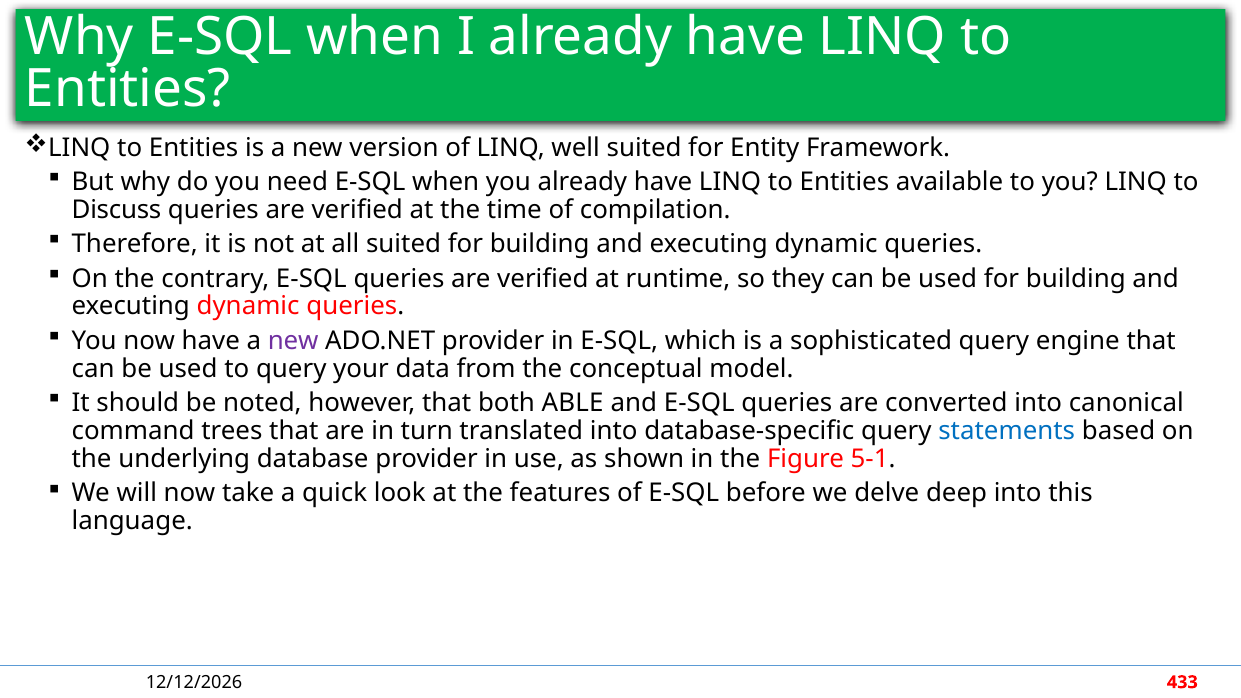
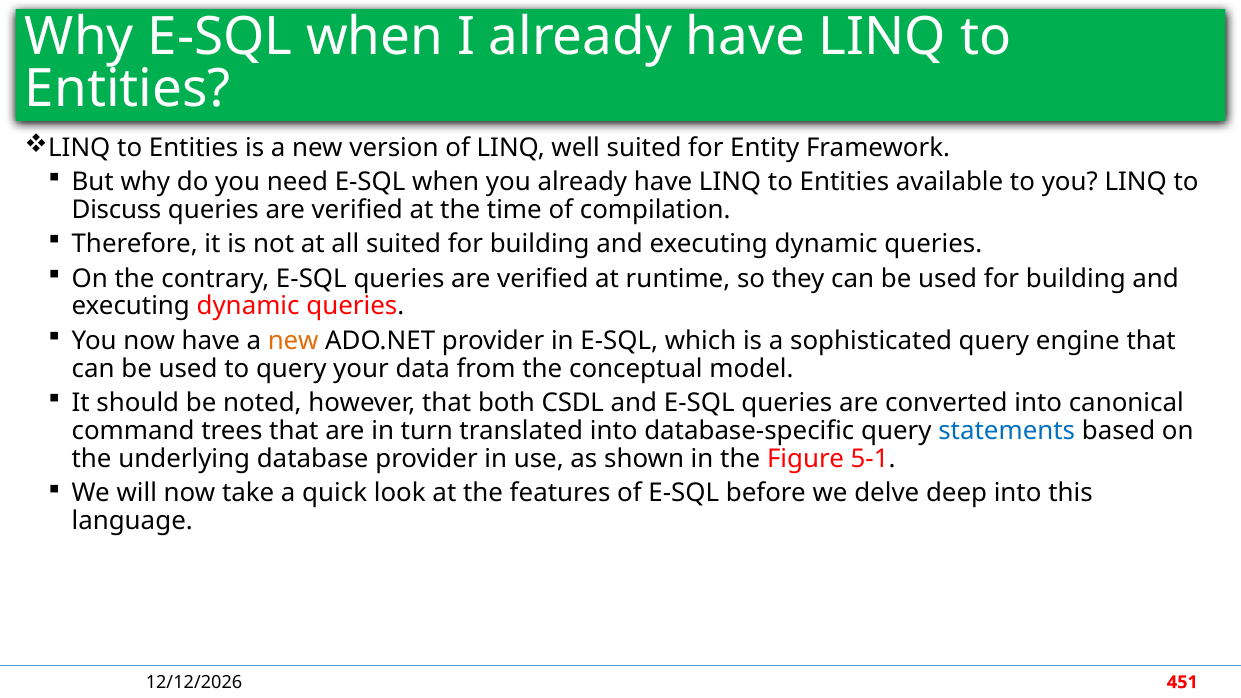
new colour: purple -> orange (293, 341)
ABLE: ABLE -> CSDL (573, 403)
433: 433 -> 451 (1182, 682)
